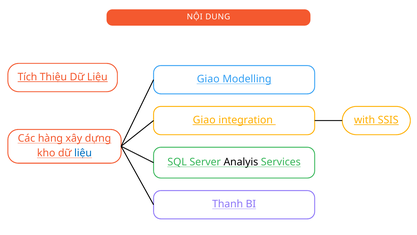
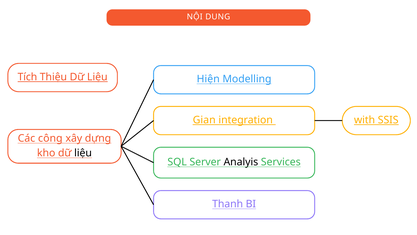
Liệu Giao: Giao -> Hiện (208, 79)
Giao: Giao -> Gian (204, 120)
hàng: hàng -> công (50, 138)
liệu colour: blue -> black (83, 153)
